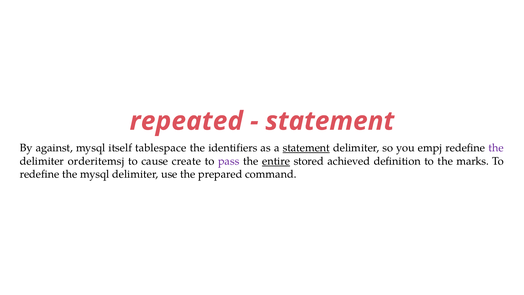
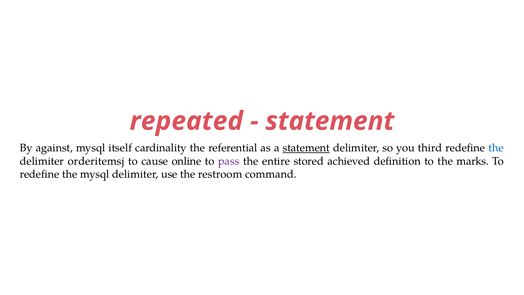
tablespace: tablespace -> cardinality (161, 148)
identifiers: identifiers -> referential (233, 148)
empj: empj -> third (430, 148)
the colour: purple -> blue (496, 148)
create: create -> online (187, 161)
entire underline: present -> none (276, 161)
prepared: prepared -> restroom (220, 174)
